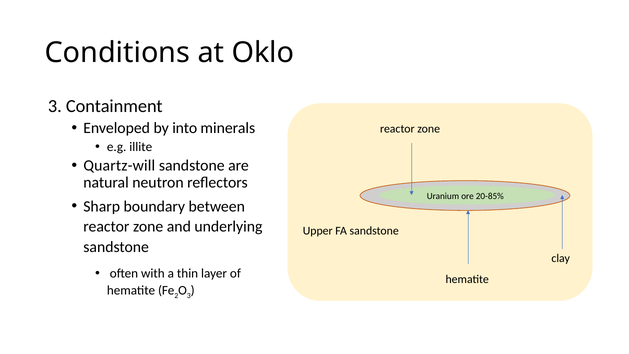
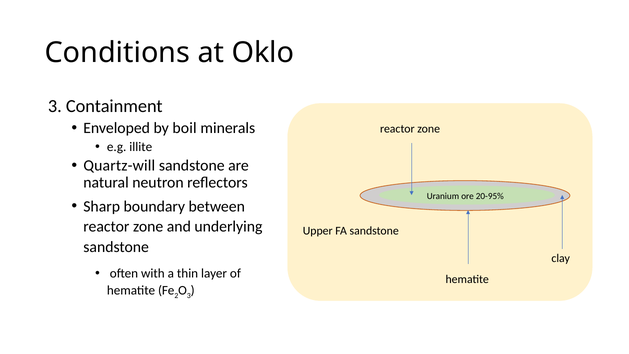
into: into -> boil (185, 128)
20-85%: 20-85% -> 20-95% (490, 196)
